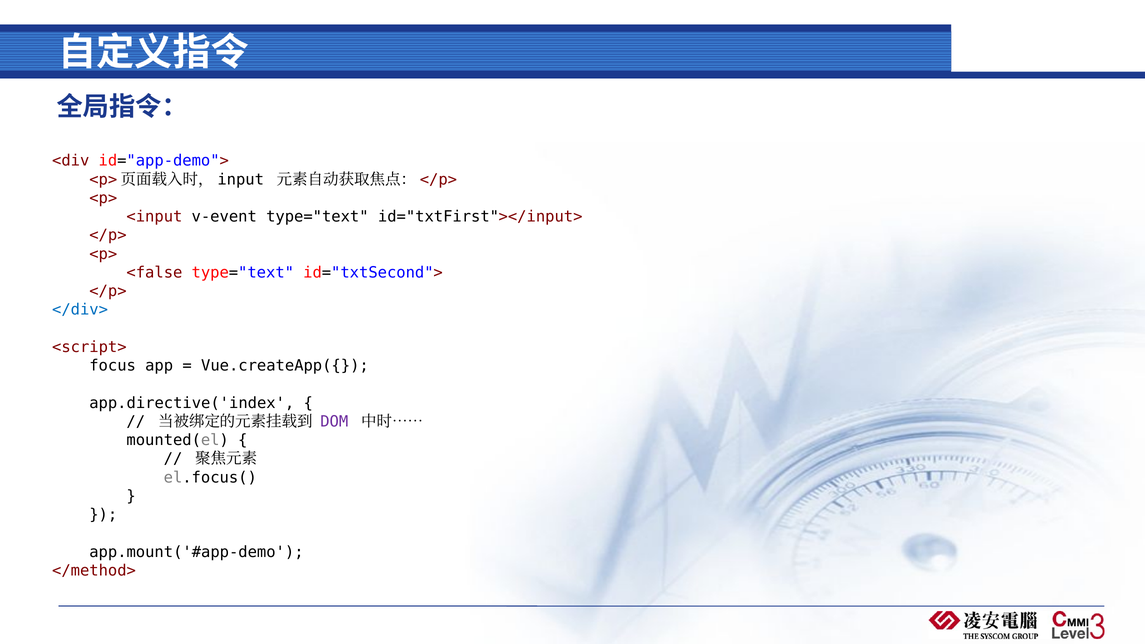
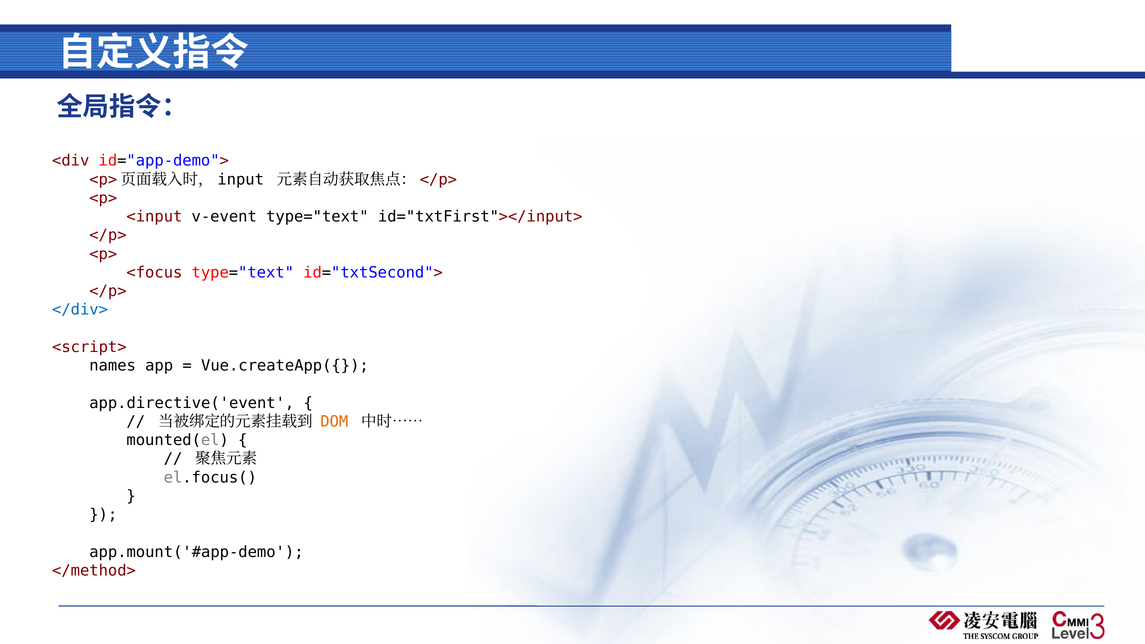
<false: <false -> <focus (154, 273)
focus: focus -> names (113, 366)
app.directive('index: app.directive('index -> app.directive('event (192, 403)
DOM colour: purple -> orange (334, 422)
